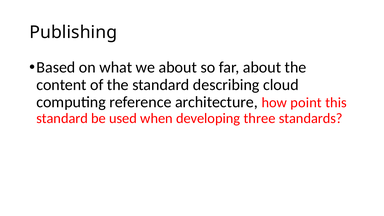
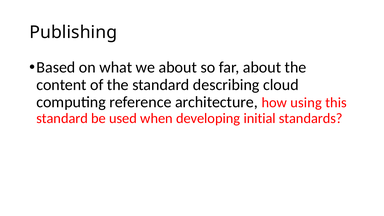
point: point -> using (306, 103)
three: three -> initial (260, 118)
